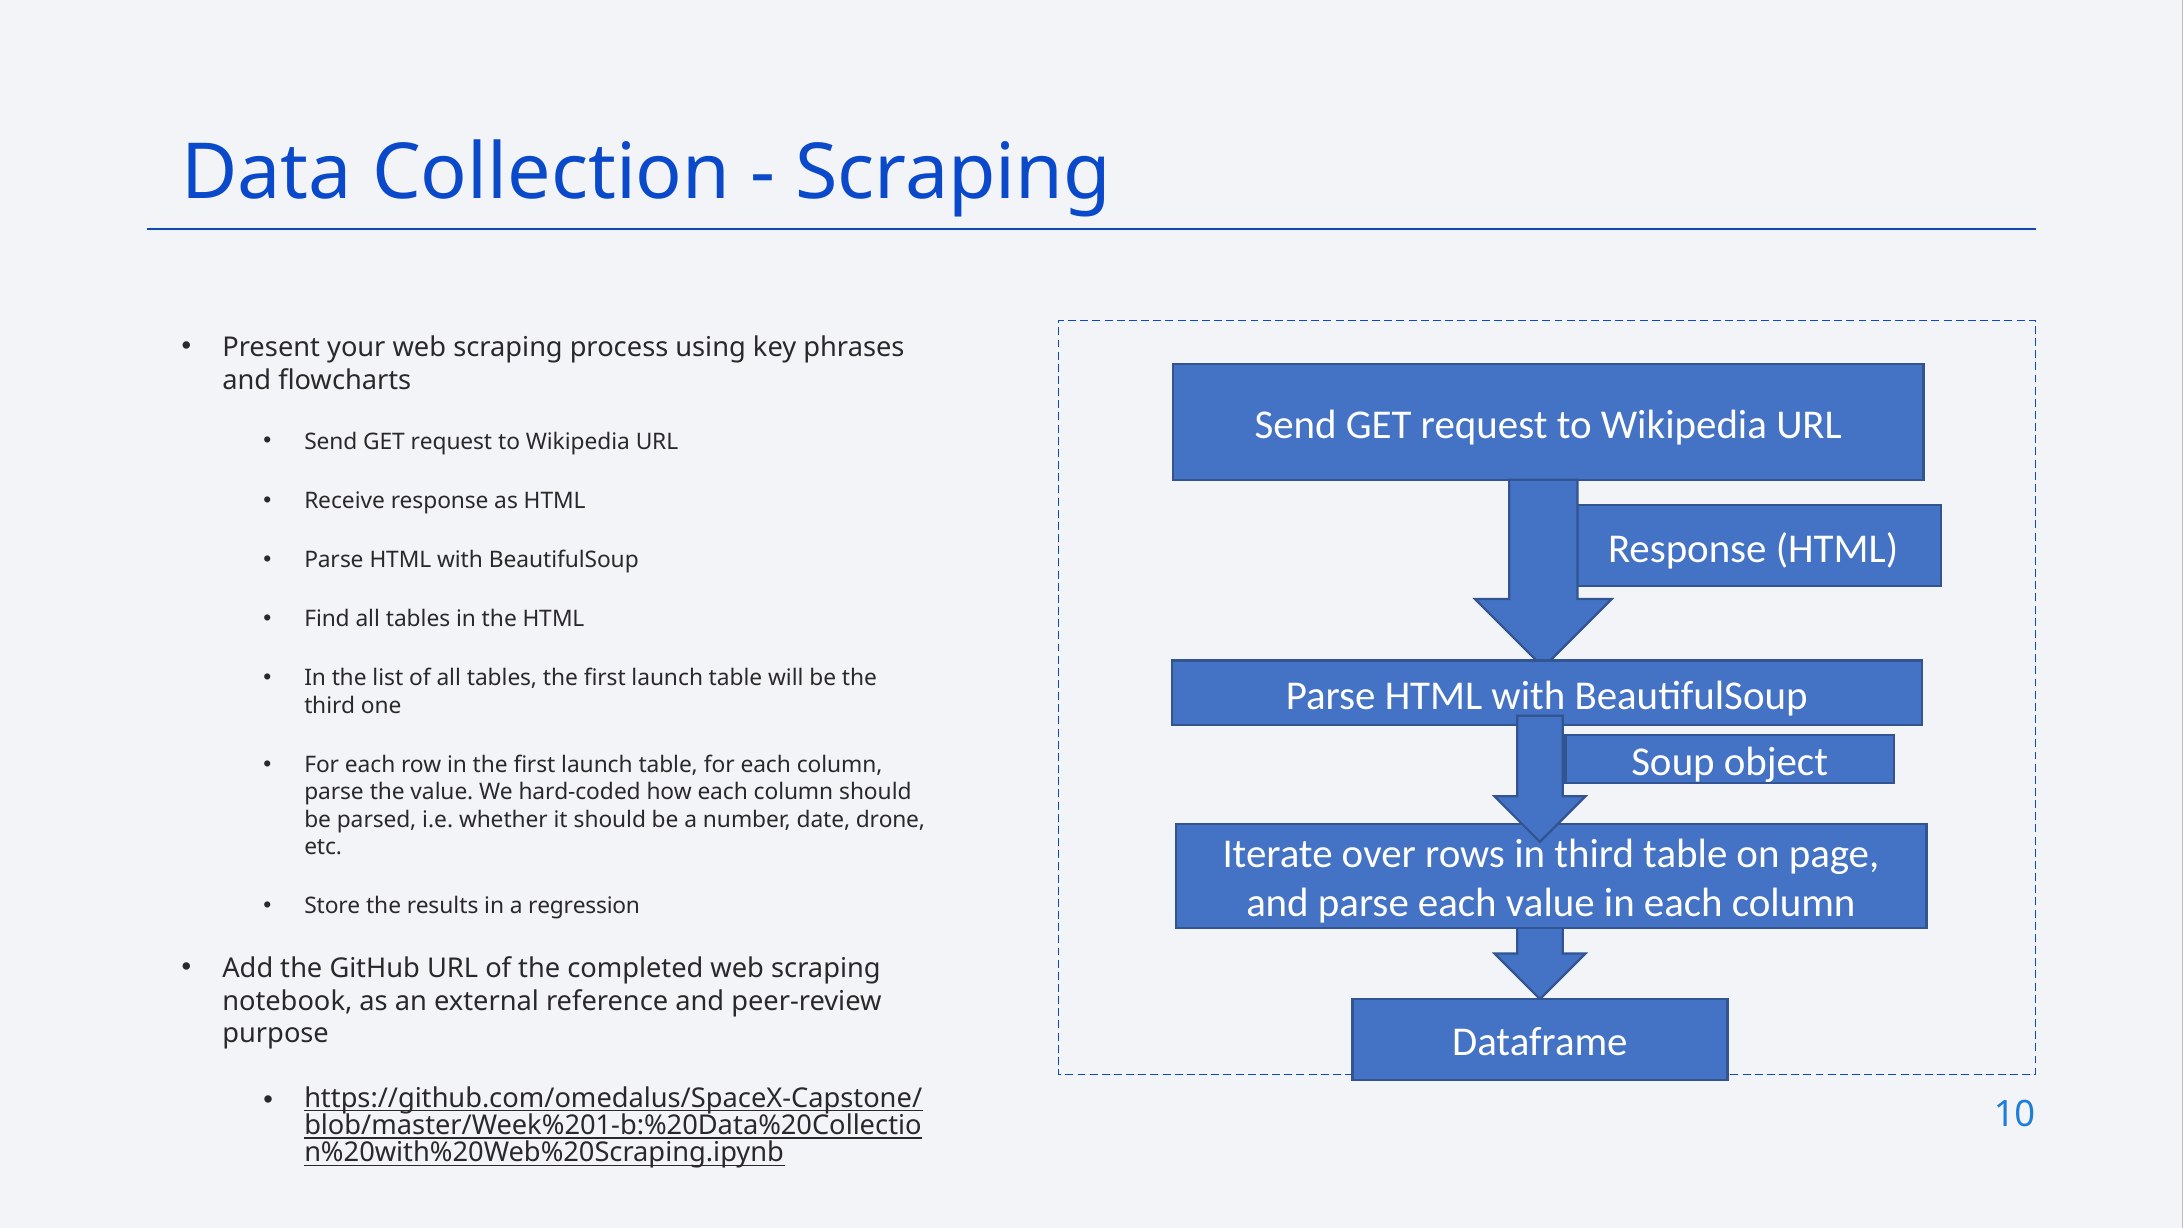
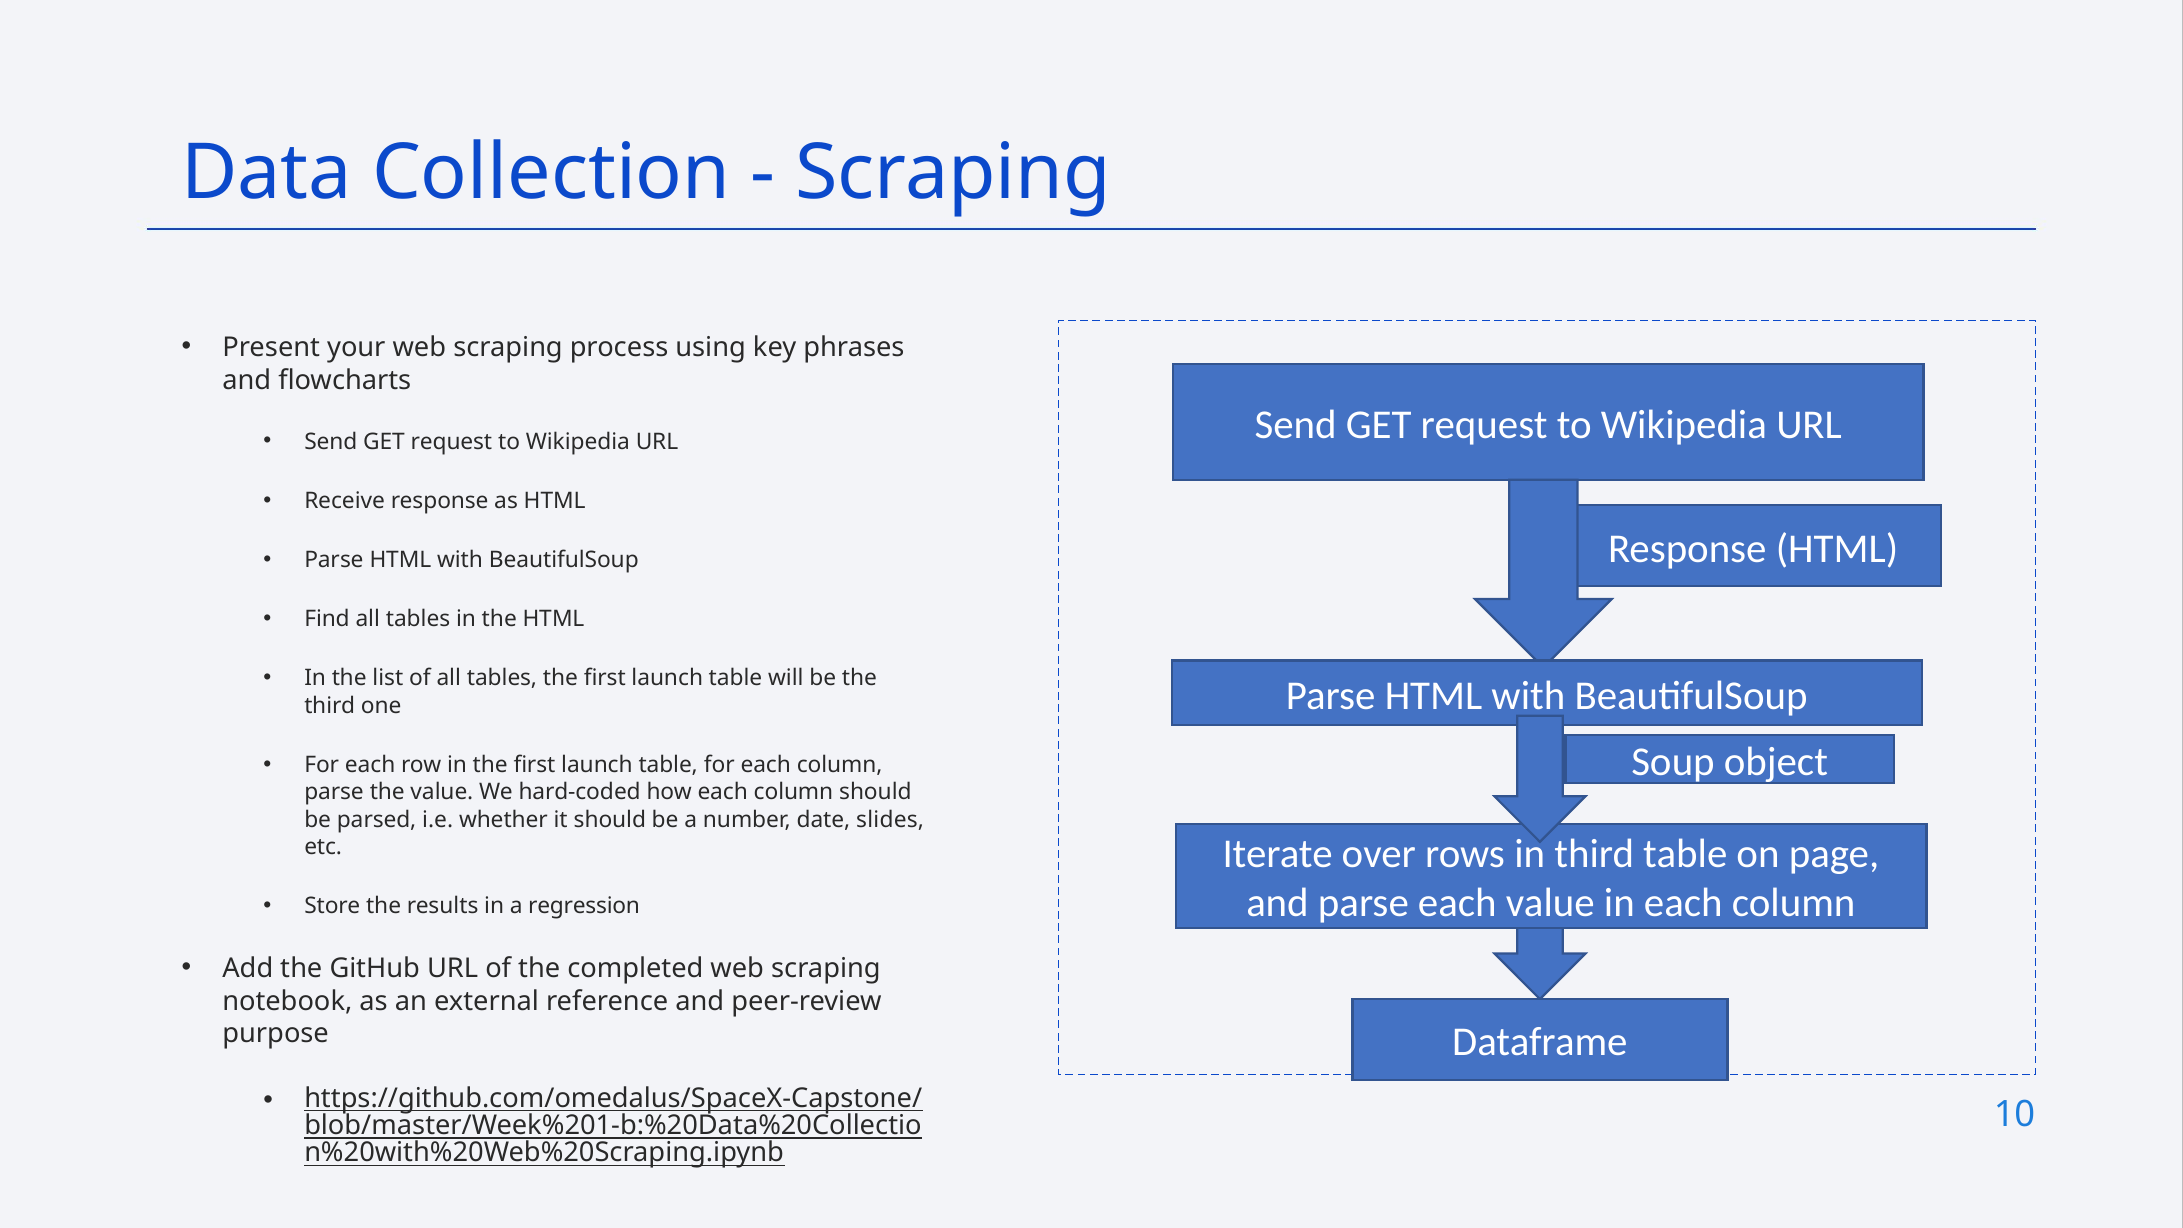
drone: drone -> slides (890, 820)
